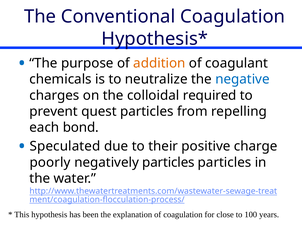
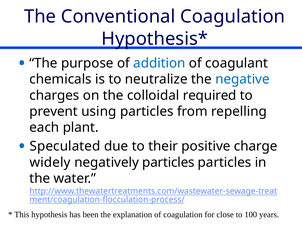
addition colour: orange -> blue (159, 63)
quest: quest -> using (99, 112)
bond: bond -> plant (81, 128)
poorly: poorly -> widely (50, 163)
